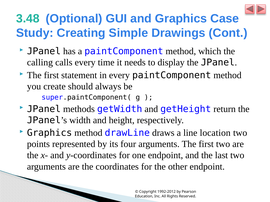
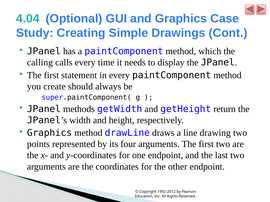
3.48: 3.48 -> 4.04 (28, 19)
location: location -> drawing (215, 133)
